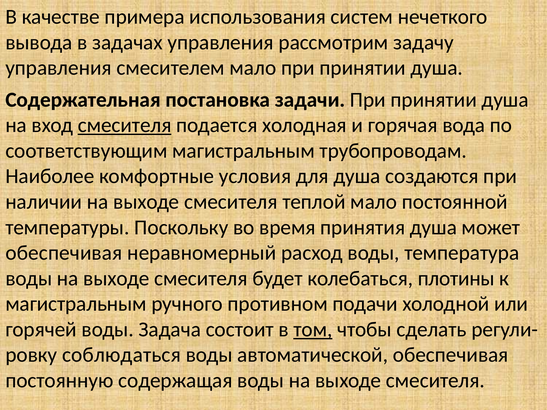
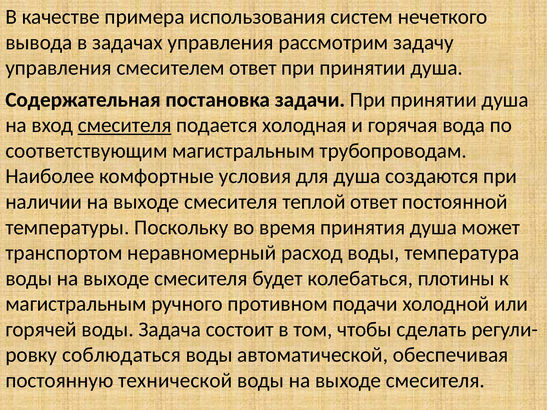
смесителем мало: мало -> ответ (253, 68)
теплой мало: мало -> ответ (374, 202)
обеспечивая: обеспечивая -> транспортом (64, 253)
том underline: present -> none (313, 330)
содержащая: содержащая -> технической (175, 381)
